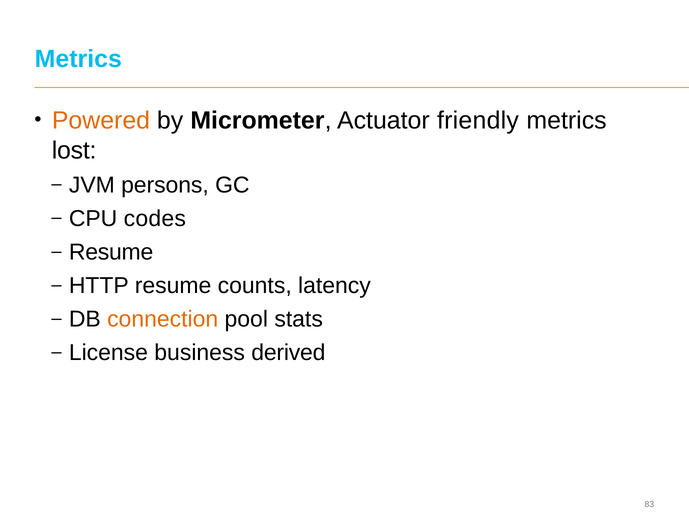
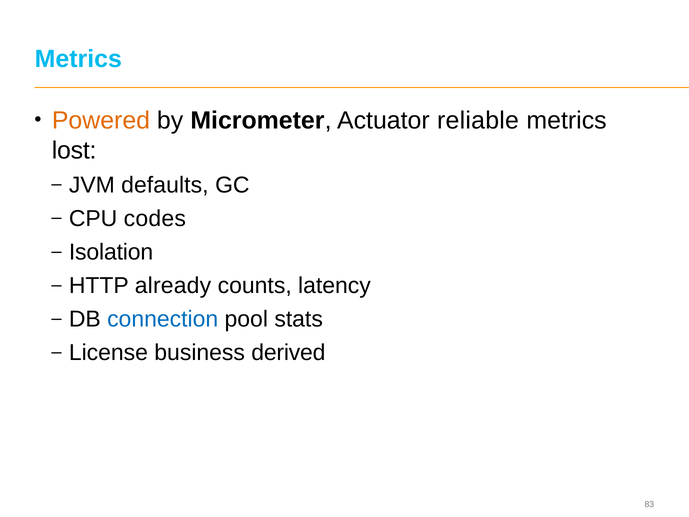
friendly: friendly -> reliable (478, 121)
persons: persons -> defaults (165, 185)
Resume: Resume -> Isolation (111, 252)
HTTP resume: resume -> already (173, 286)
connection colour: orange -> blue (163, 319)
